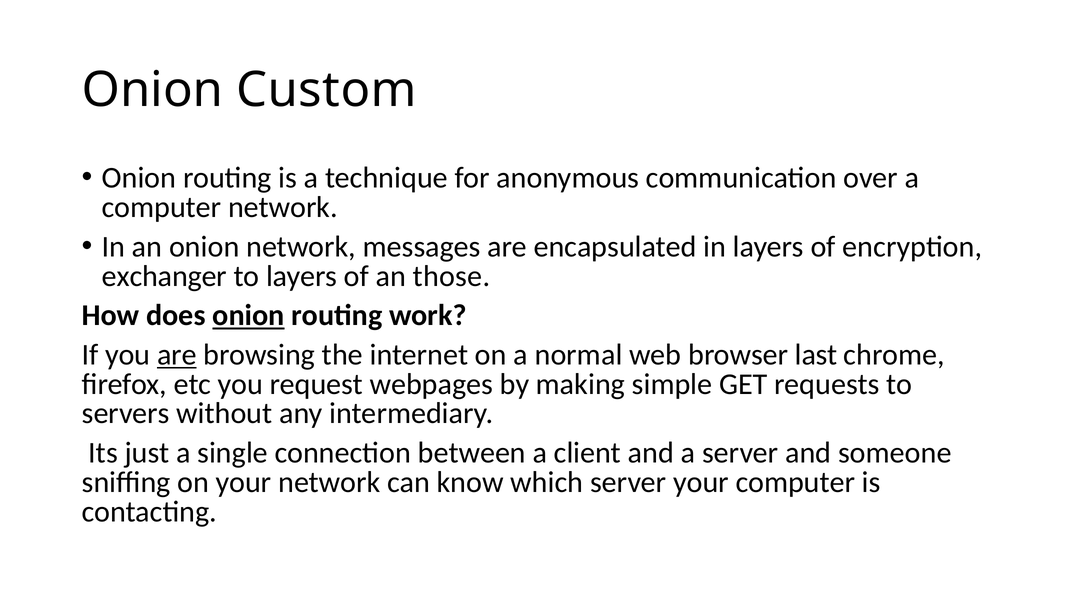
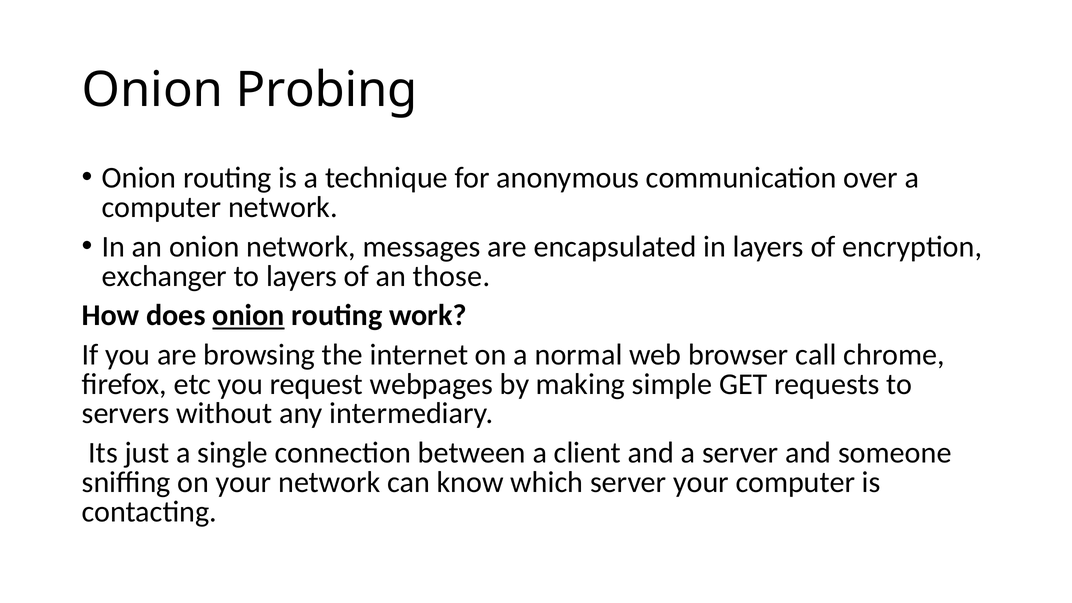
Custom: Custom -> Probing (327, 90)
are underline: present -> none (177, 355)
last: last -> call (816, 355)
